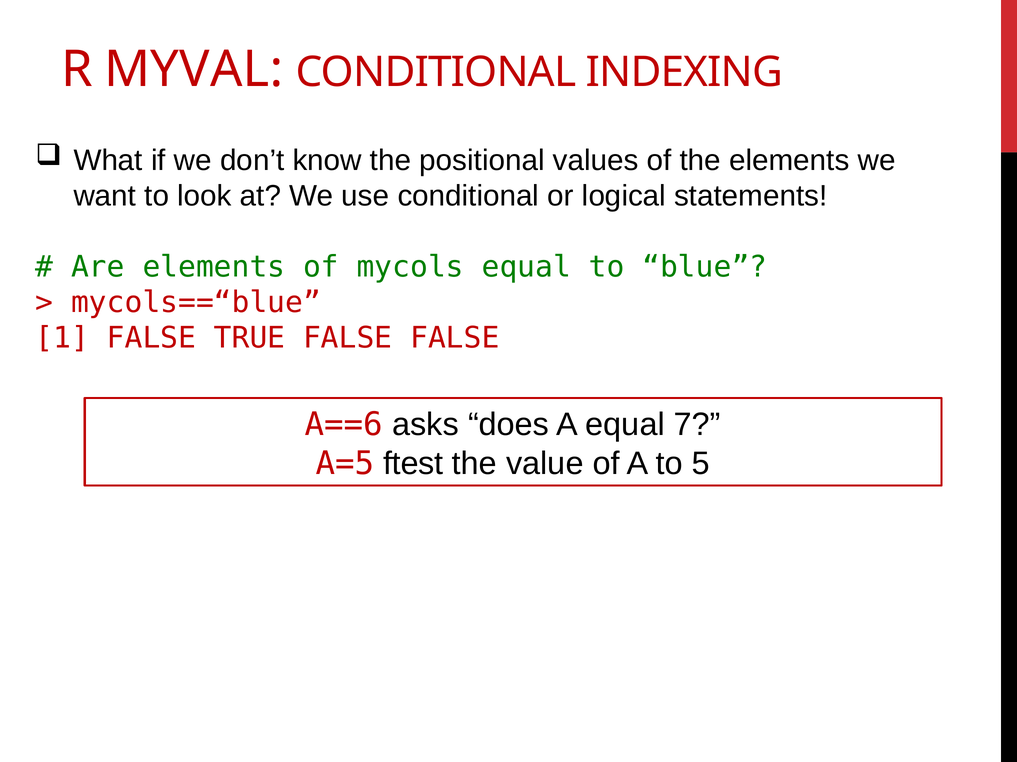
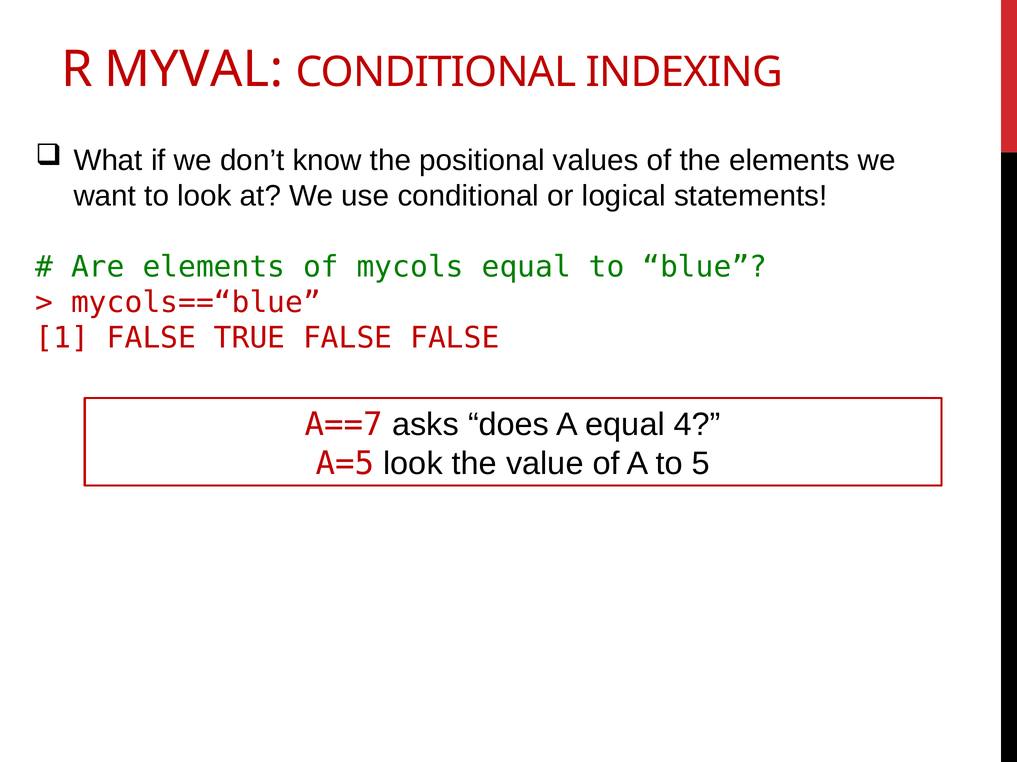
A==6: A==6 -> A==7 (344, 425)
7: 7 -> 4 (697, 425)
A=5 ftest: ftest -> look (413, 464)
